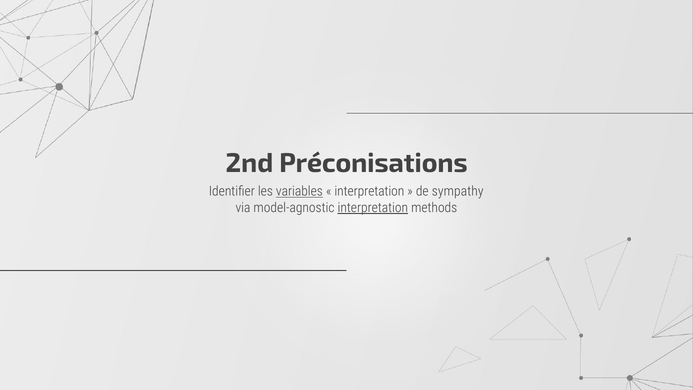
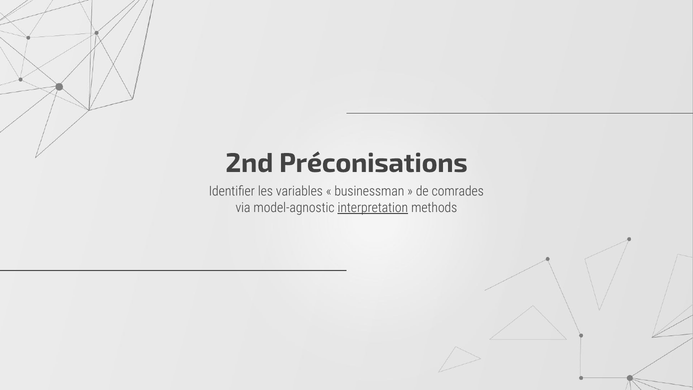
variables underline: present -> none (299, 191)
interpretation: interpretation -> businessman (369, 191)
sympathy: sympathy -> comrades (458, 191)
